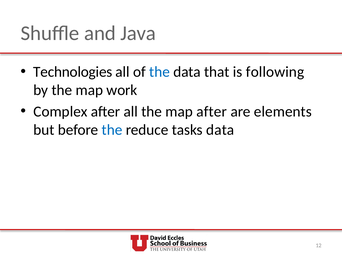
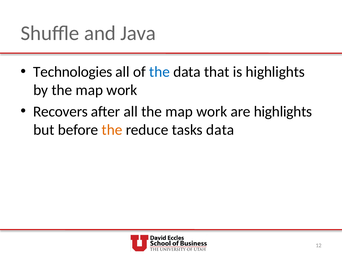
is following: following -> highlights (275, 72)
Complex: Complex -> Recovers (61, 111)
all the map after: after -> work (212, 111)
are elements: elements -> highlights (283, 111)
the colour: blue -> orange (112, 130)
